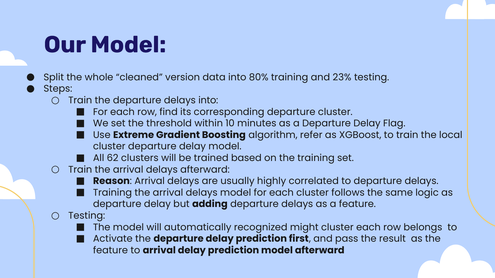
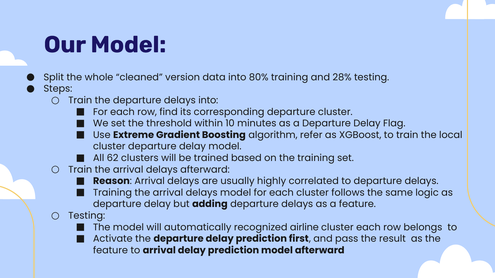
23%: 23% -> 28% (342, 77)
might: might -> airline (304, 228)
